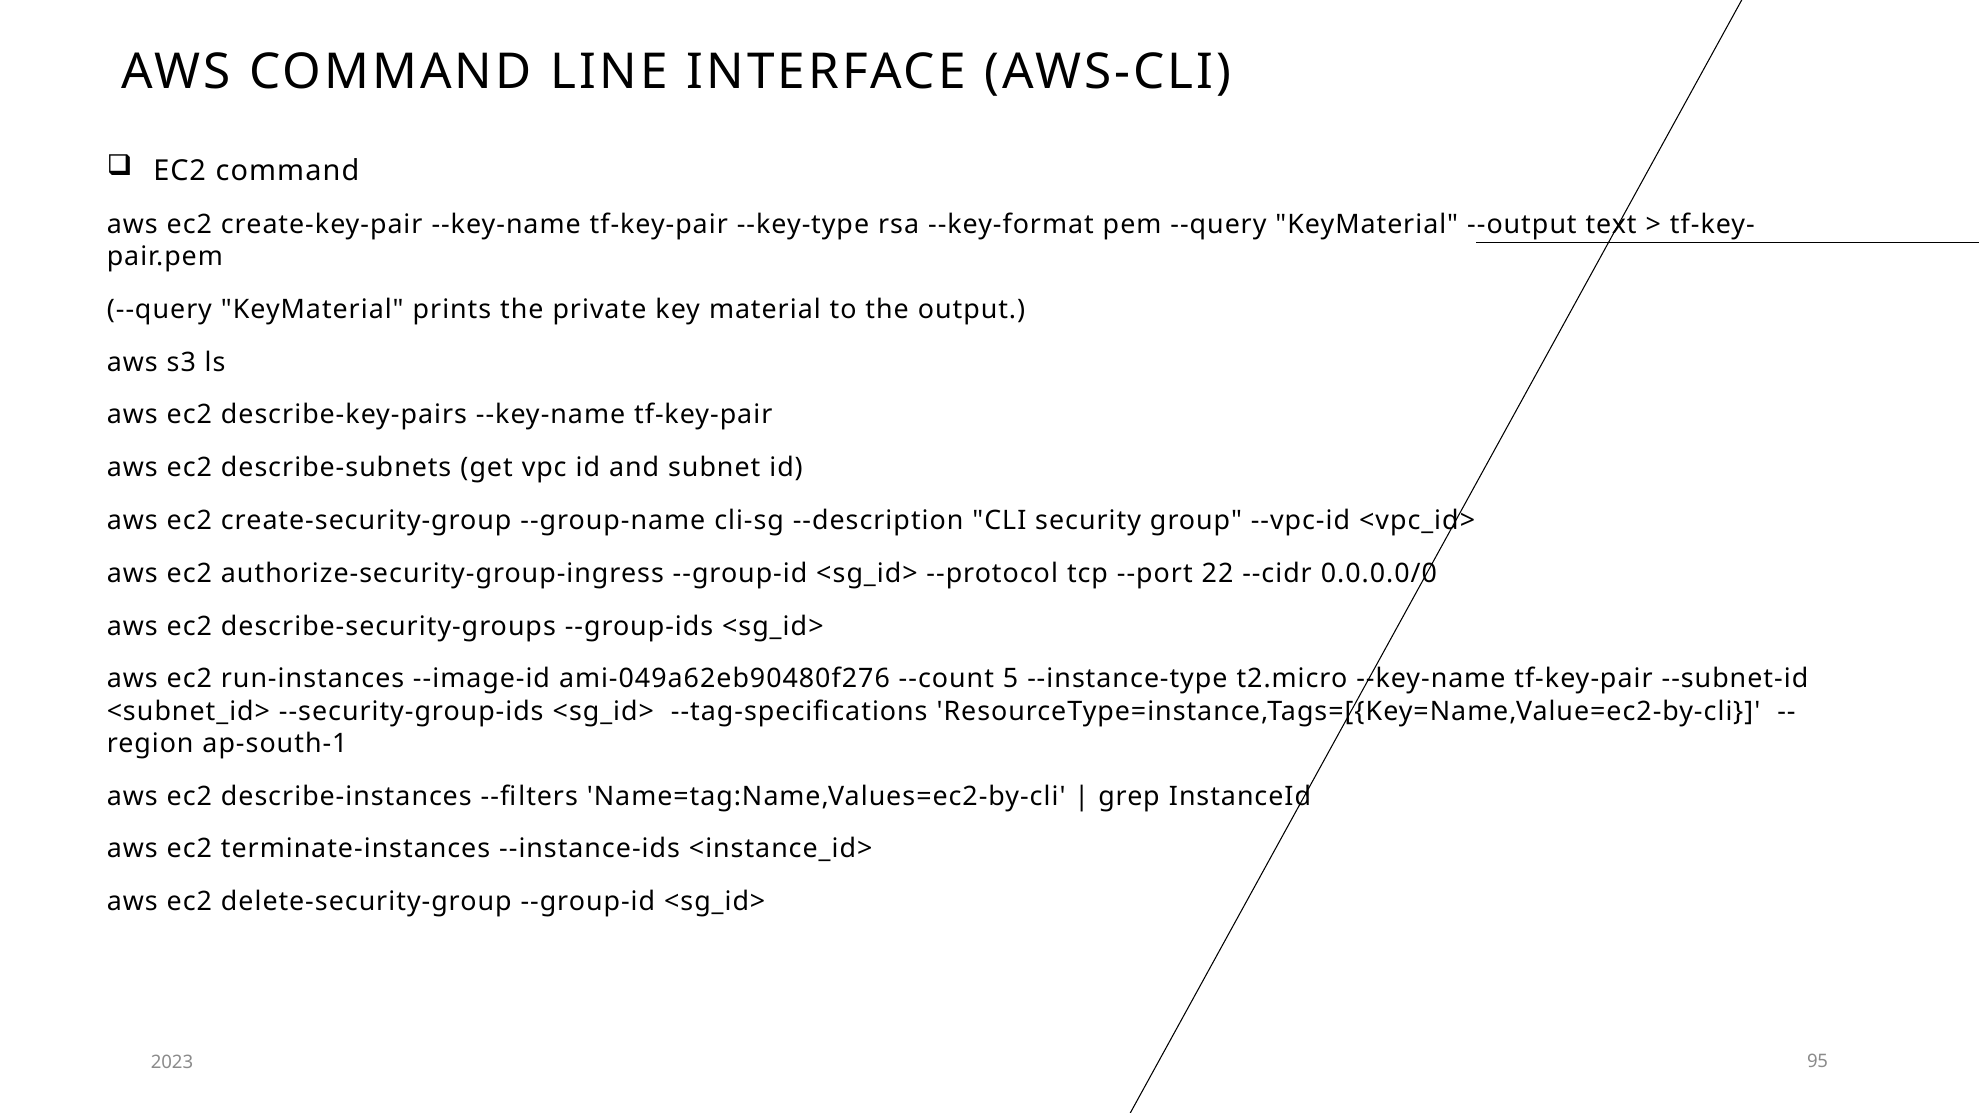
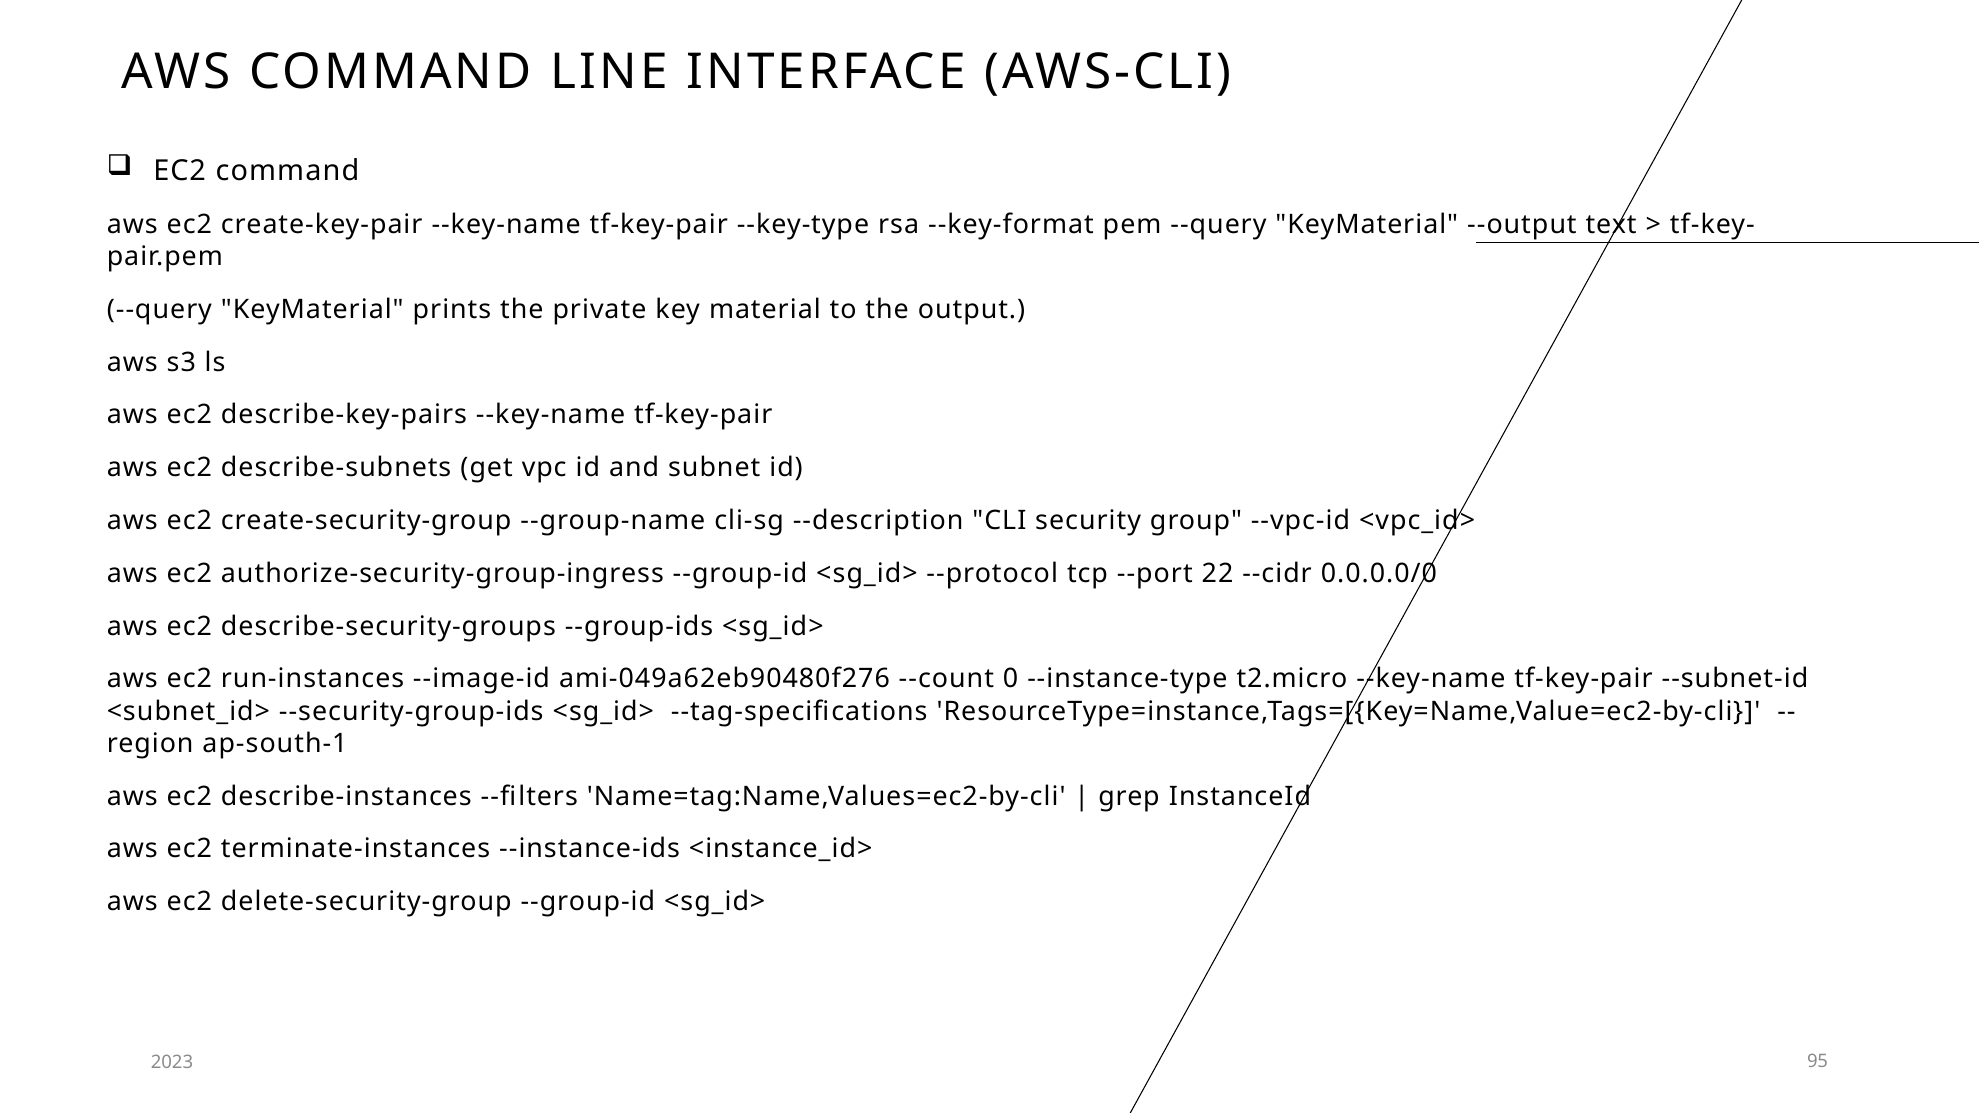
5: 5 -> 0 (1011, 679)
